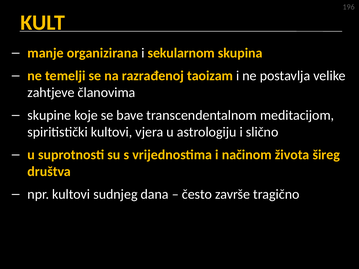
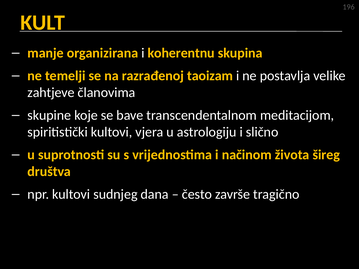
sekularnom: sekularnom -> koherentnu (181, 53)
